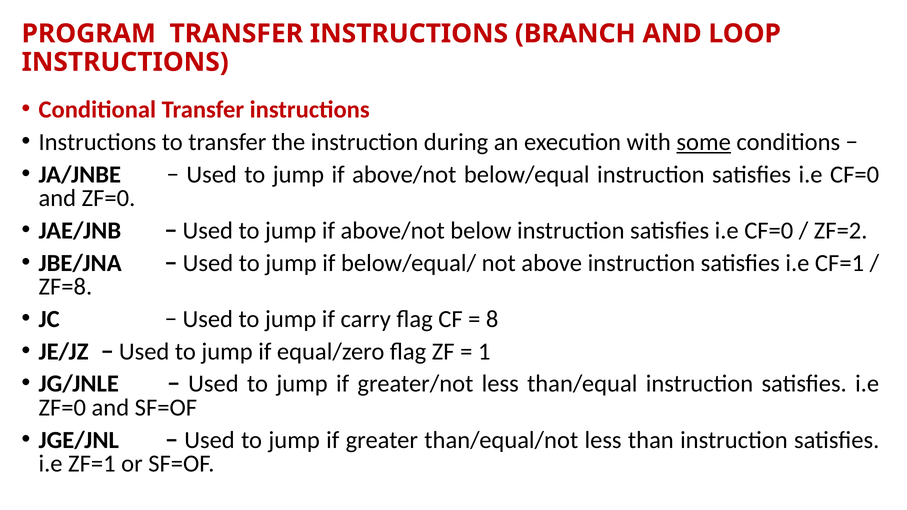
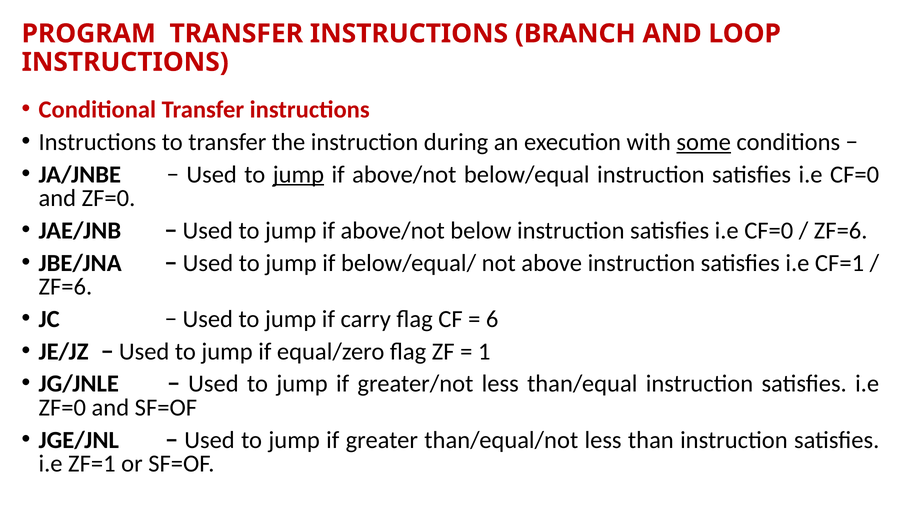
jump underline: none -> present (298, 174)
ZF=2: ZF=2 -> ZF=6 (841, 231)
ZF=8: ZF=8 -> ZF=6 (65, 287)
8: 8 -> 6 (492, 319)
